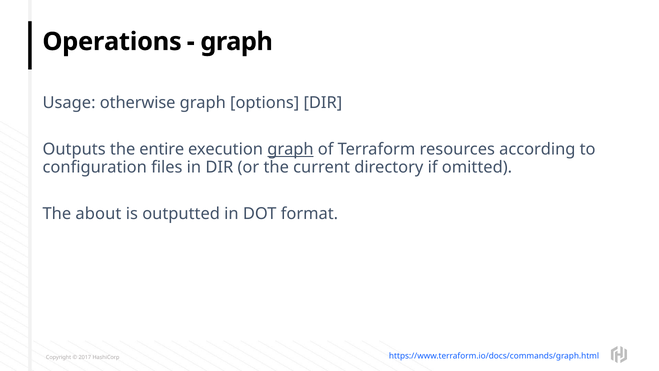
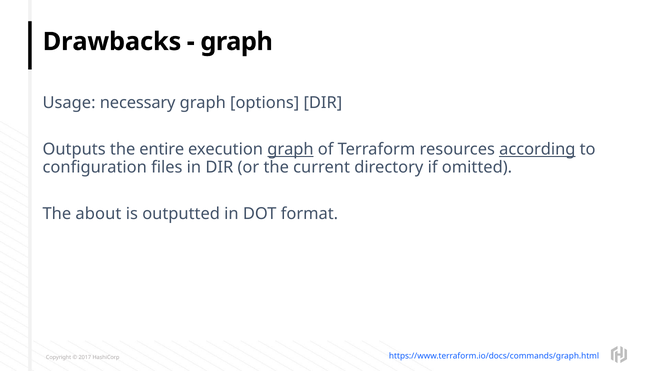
Operations: Operations -> Drawbacks (112, 42)
otherwise: otherwise -> necessary (138, 103)
according underline: none -> present (537, 149)
